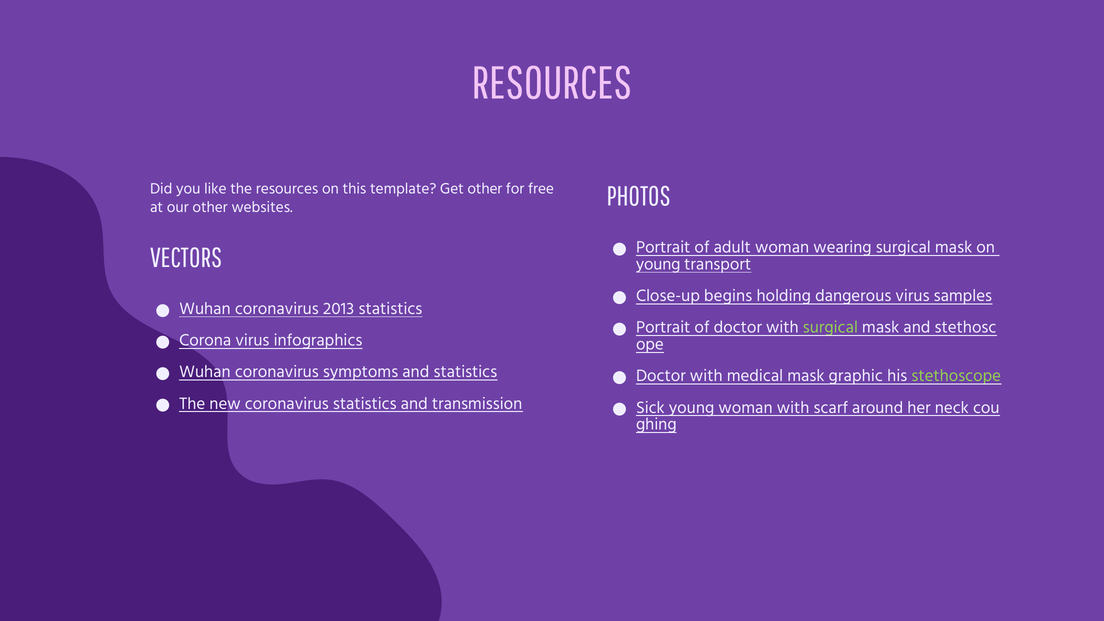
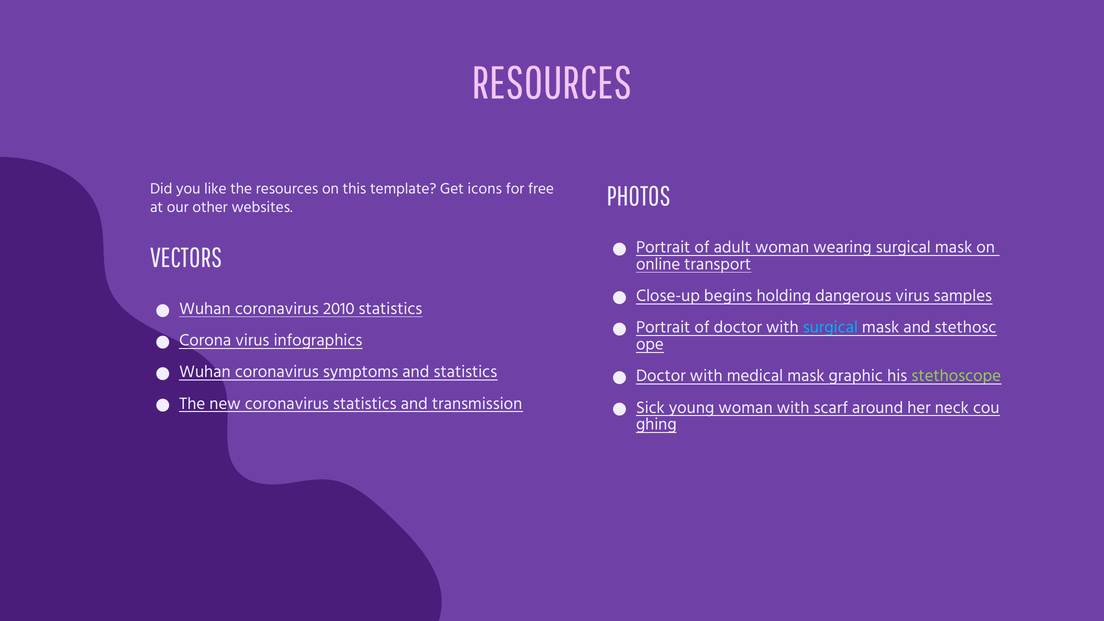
Get other: other -> icons (485, 189)
young: young -> online (658, 264)
2013: 2013 -> 2010 (339, 309)
surgical colour: light green -> light blue (830, 327)
